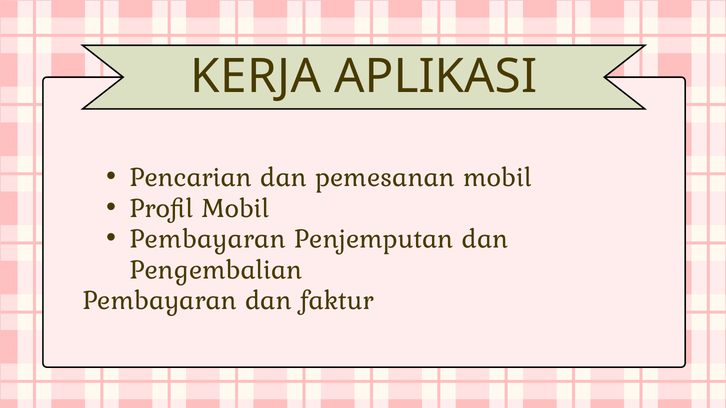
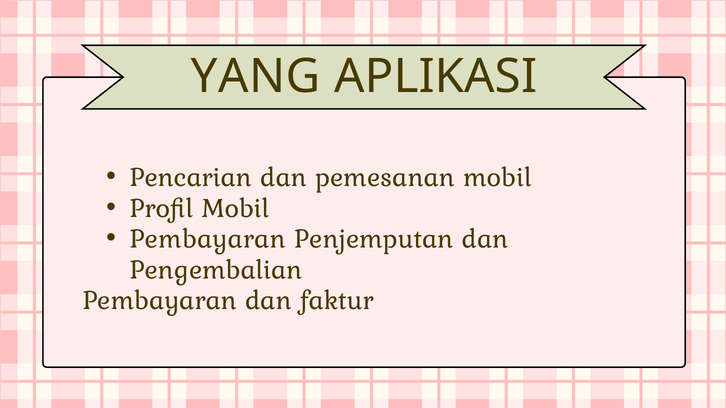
KERJA: KERJA -> YANG (256, 76)
